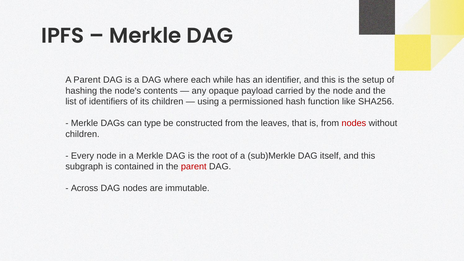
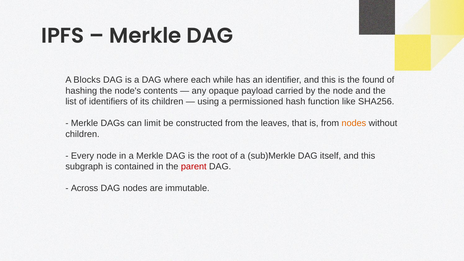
A Parent: Parent -> Blocks (87, 80)
setup: setup -> found (373, 80)
type: type -> limit (152, 123)
nodes colour: red -> orange (354, 123)
